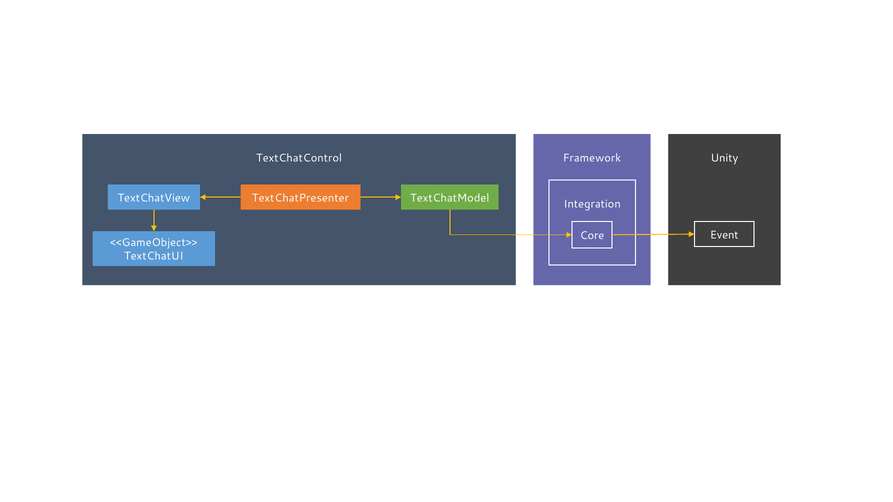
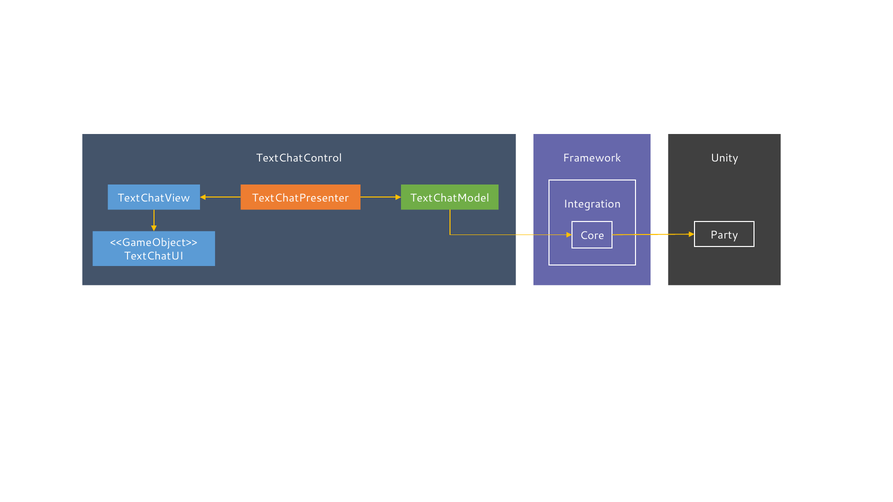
Event: Event -> Party (724, 235)
